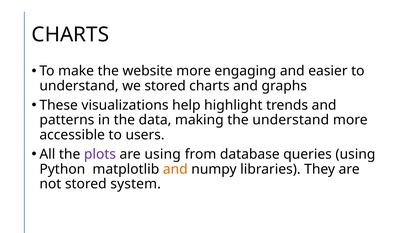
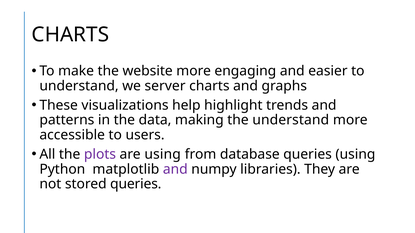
we stored: stored -> server (165, 86)
and colour: orange -> purple (175, 169)
stored system: system -> queries (136, 184)
